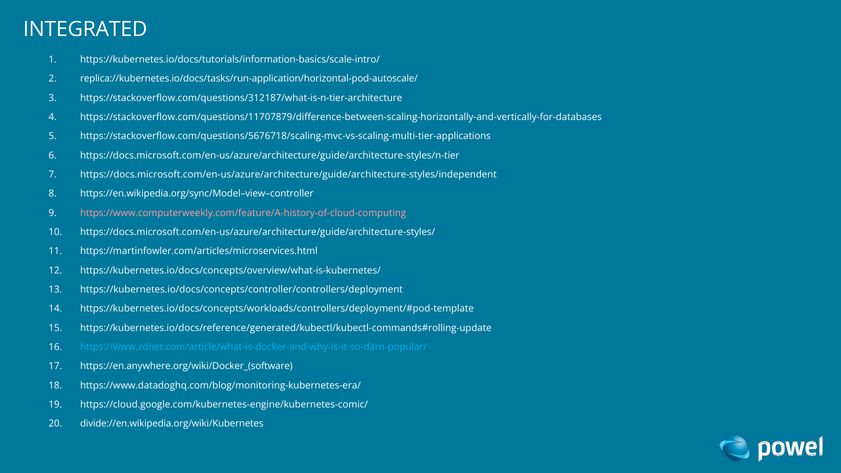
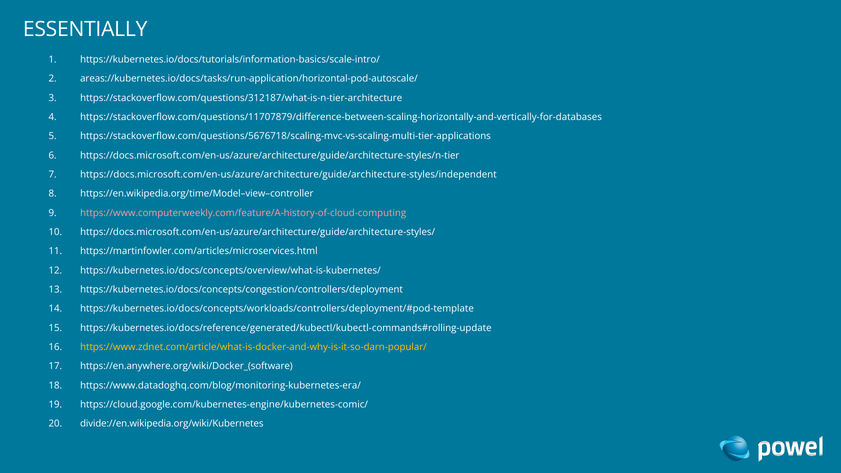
INTEGRATED: INTEGRATED -> ESSENTIALLY (85, 29)
replica://kubernetes.io/docs/tasks/run-application/horizontal-pod-autoscale/: replica://kubernetes.io/docs/tasks/run-application/horizontal-pod-autoscale/ -> areas://kubernetes.io/docs/tasks/run-application/horizontal-pod-autoscale/ (249, 79)
https://en.wikipedia.org/sync/Model–view–controller: https://en.wikipedia.org/sync/Model–view–controller -> https://en.wikipedia.org/time/Model–view–controller (197, 194)
https://kubernetes.io/docs/concepts/controller/controllers/deployment: https://kubernetes.io/docs/concepts/controller/controllers/deployment -> https://kubernetes.io/docs/concepts/congestion/controllers/deployment (242, 290)
https://www.zdnet.com/article/what-is-docker-and-why-is-it-so-darn-popular/ colour: light blue -> yellow (253, 347)
